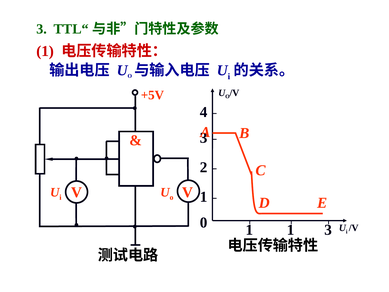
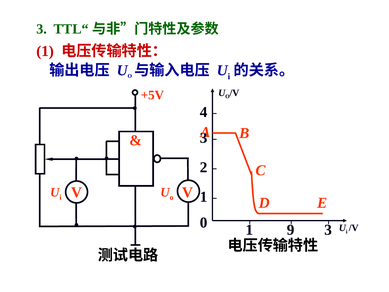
1 1: 1 -> 9 (291, 230)
